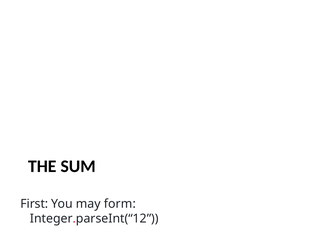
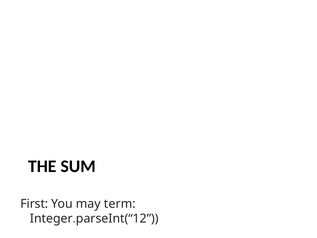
form: form -> term (120, 204)
